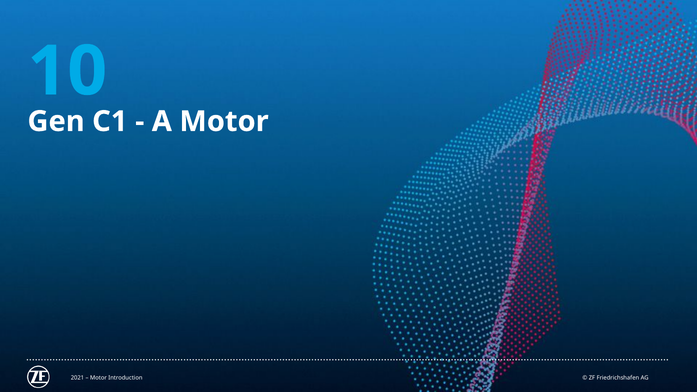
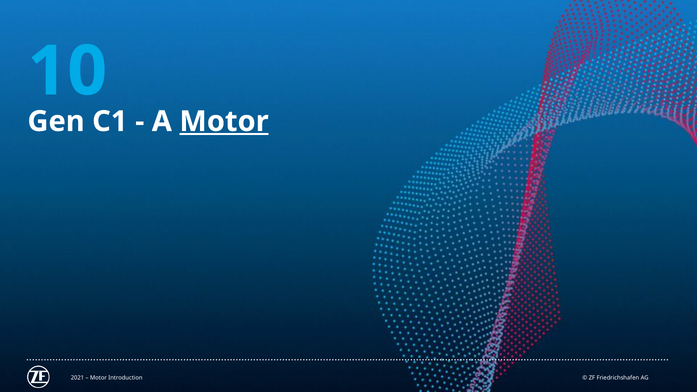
Motor underline: none -> present (224, 121)
